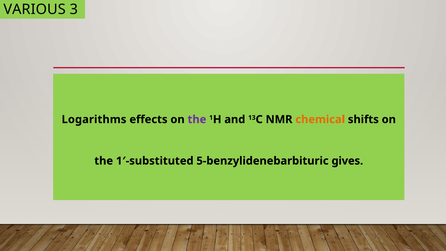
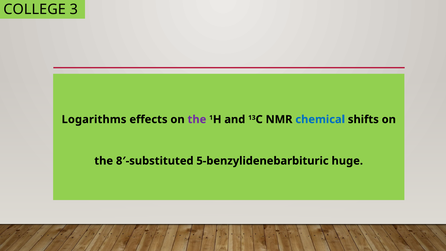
VARIOUS: VARIOUS -> COLLEGE (35, 9)
chemical colour: orange -> blue (320, 119)
1′-substituted: 1′-substituted -> 8′-substituted (155, 161)
gives: gives -> huge (347, 161)
